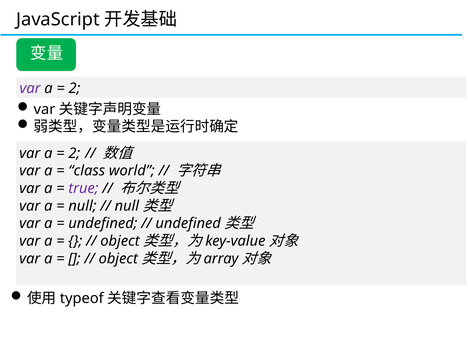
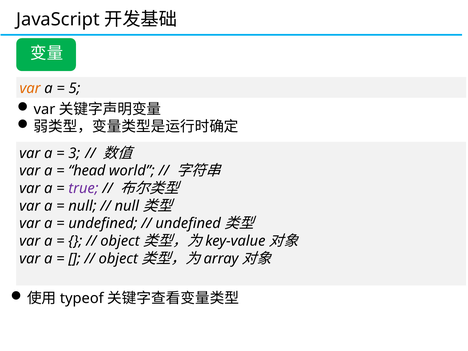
var colour: purple -> orange (30, 88)
2: 2 -> 5 (74, 88)
2: 2 -> 3 (74, 153)
class: class -> head (87, 171)
